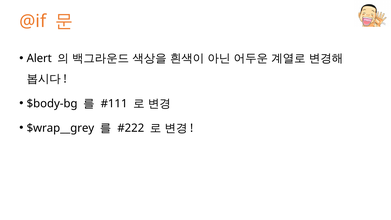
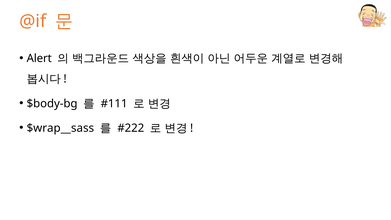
$wrap__grey: $wrap__grey -> $wrap__sass (60, 128)
